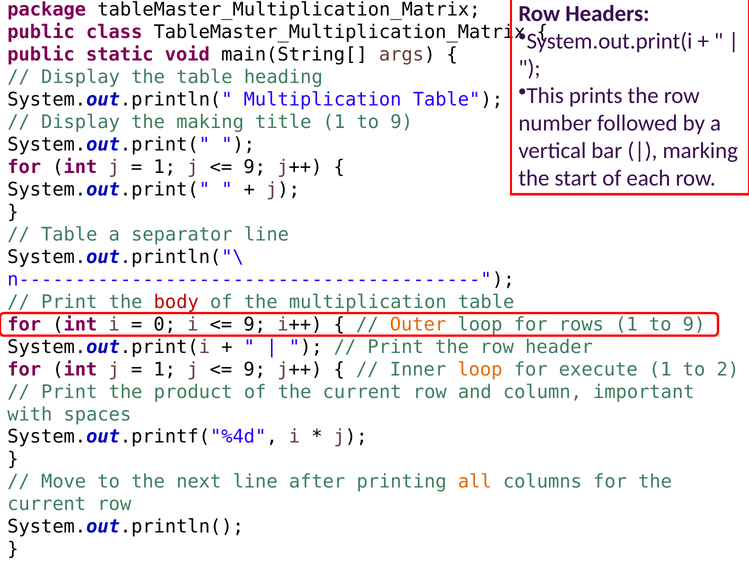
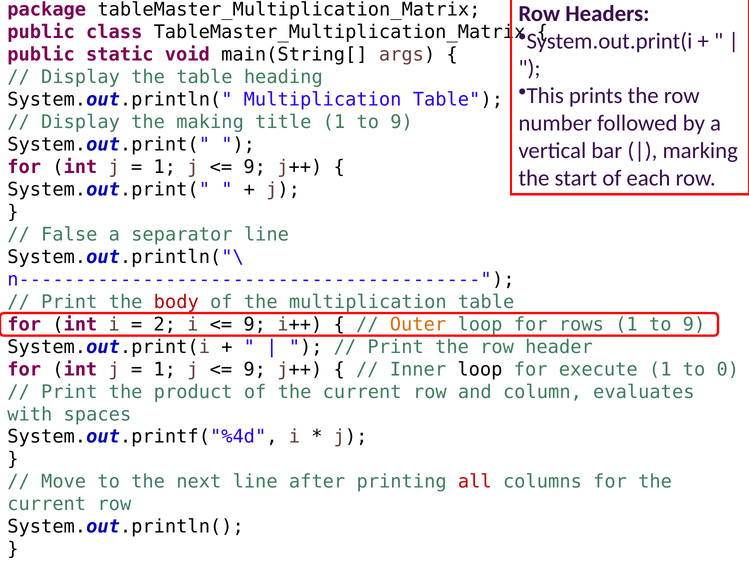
Table: Table -> False (69, 234)
0: 0 -> 2 (165, 324)
loop colour: orange -> black (480, 369)
2: 2 -> 0 (728, 369)
important: important -> evaluates (644, 392)
all colour: orange -> red (475, 482)
